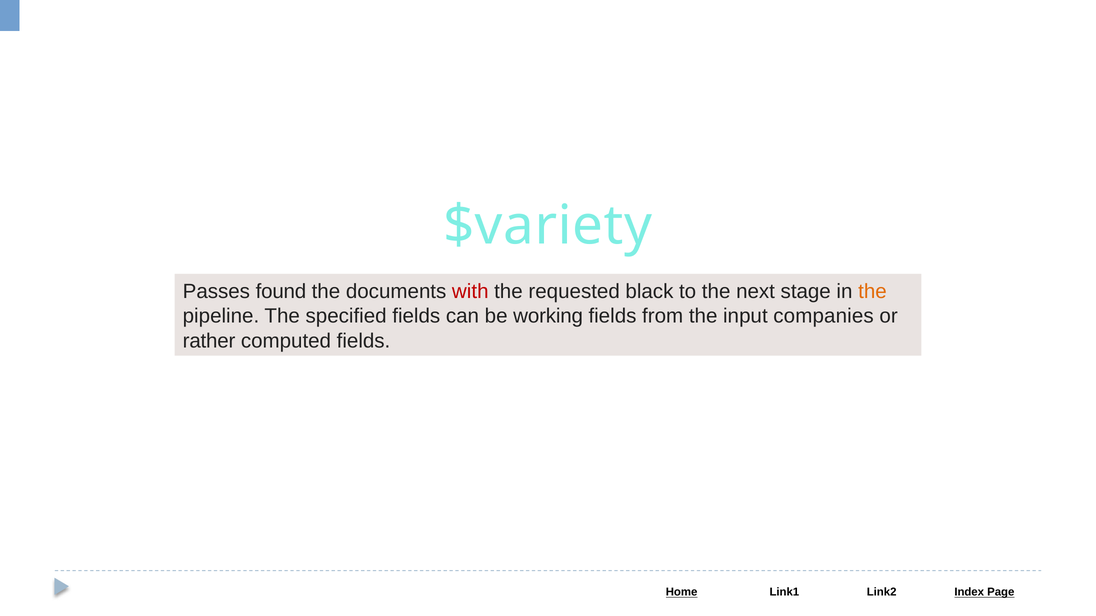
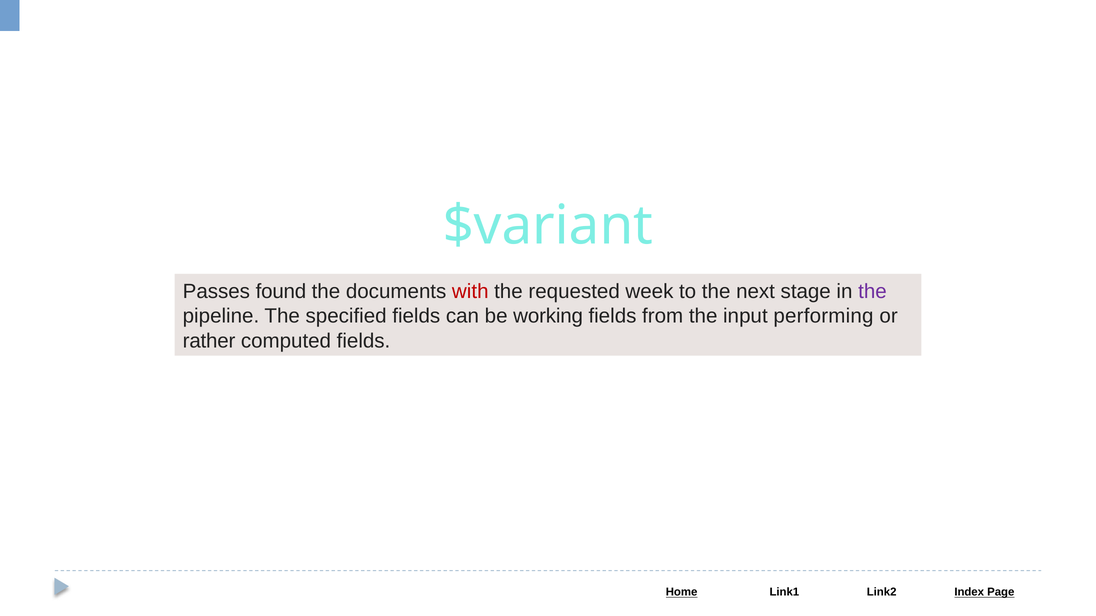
$variety: $variety -> $variant (548, 226)
black: black -> week (649, 292)
the colour: orange -> purple (872, 292)
companies: companies -> performing (823, 316)
